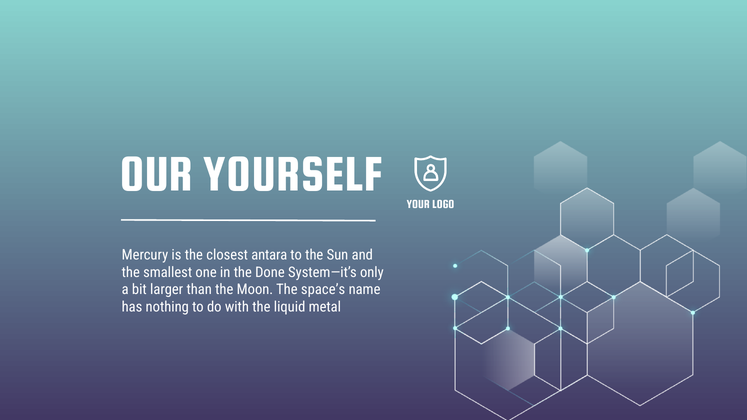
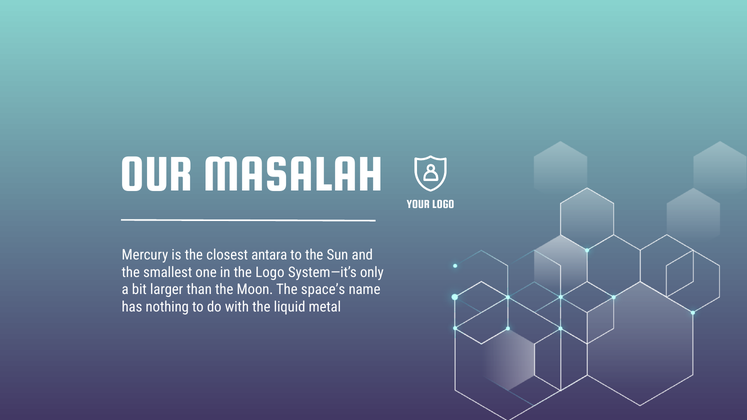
YOURSELF: YOURSELF -> MASALAH (293, 174)
the Done: Done -> Logo (270, 272)
